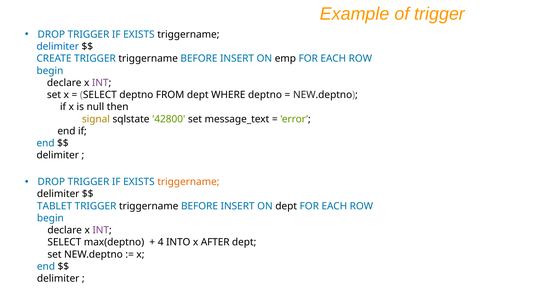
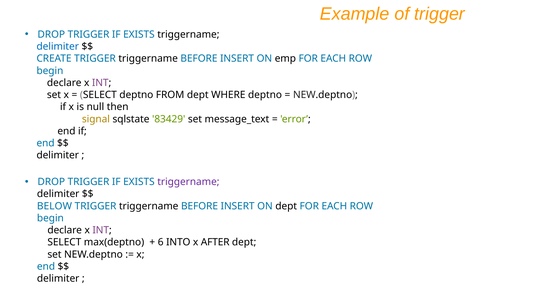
42800: 42800 -> 83429 (169, 119)
triggername colour: orange -> purple (188, 182)
TABLET: TABLET -> BELOW (54, 206)
4: 4 -> 6 (161, 242)
